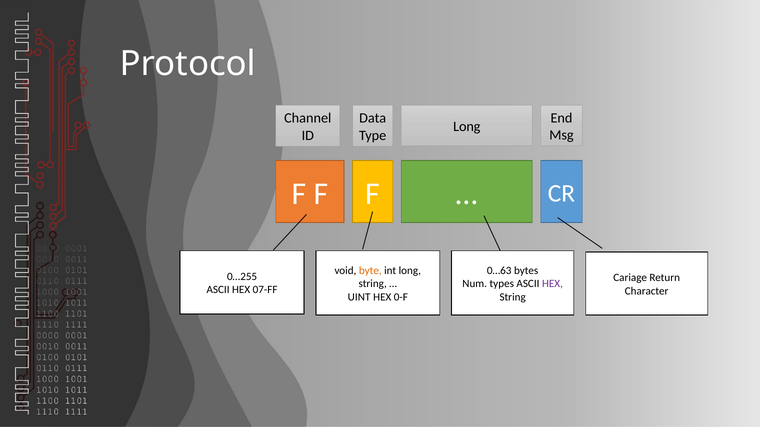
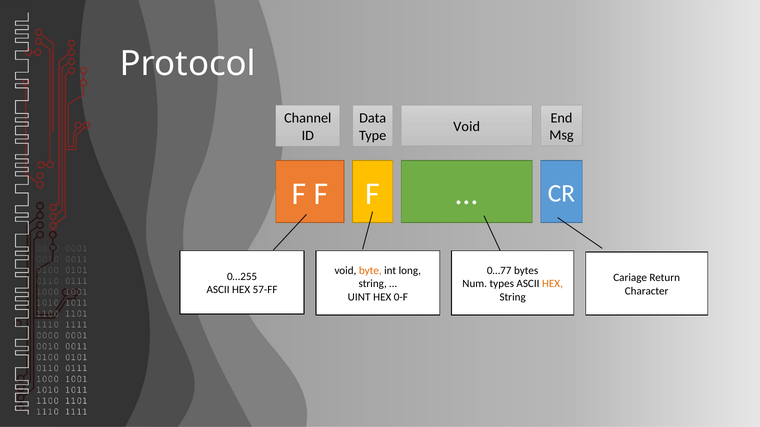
Long: Long -> Void (467, 127)
0…63: 0…63 -> 0…77 (499, 271)
HEX colour: purple -> orange (552, 284)
07-FF: 07-FF -> 57-FF (265, 290)
